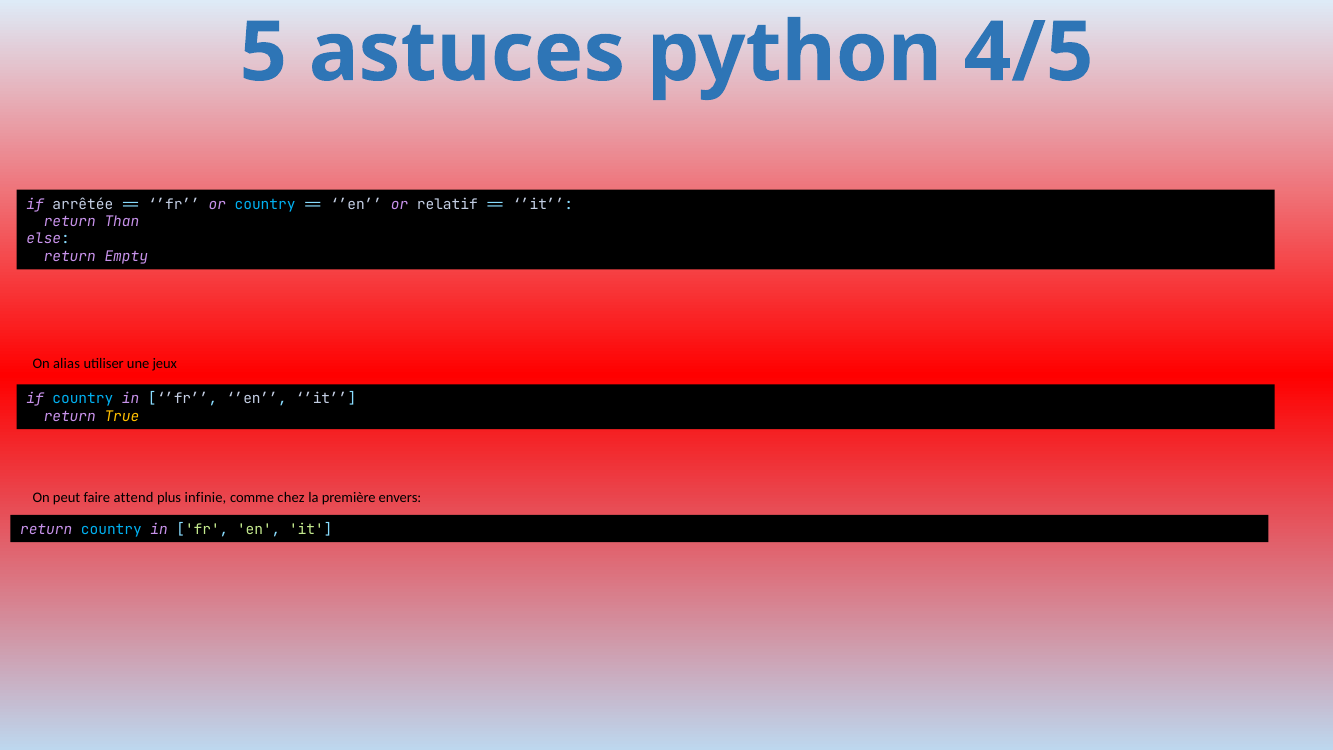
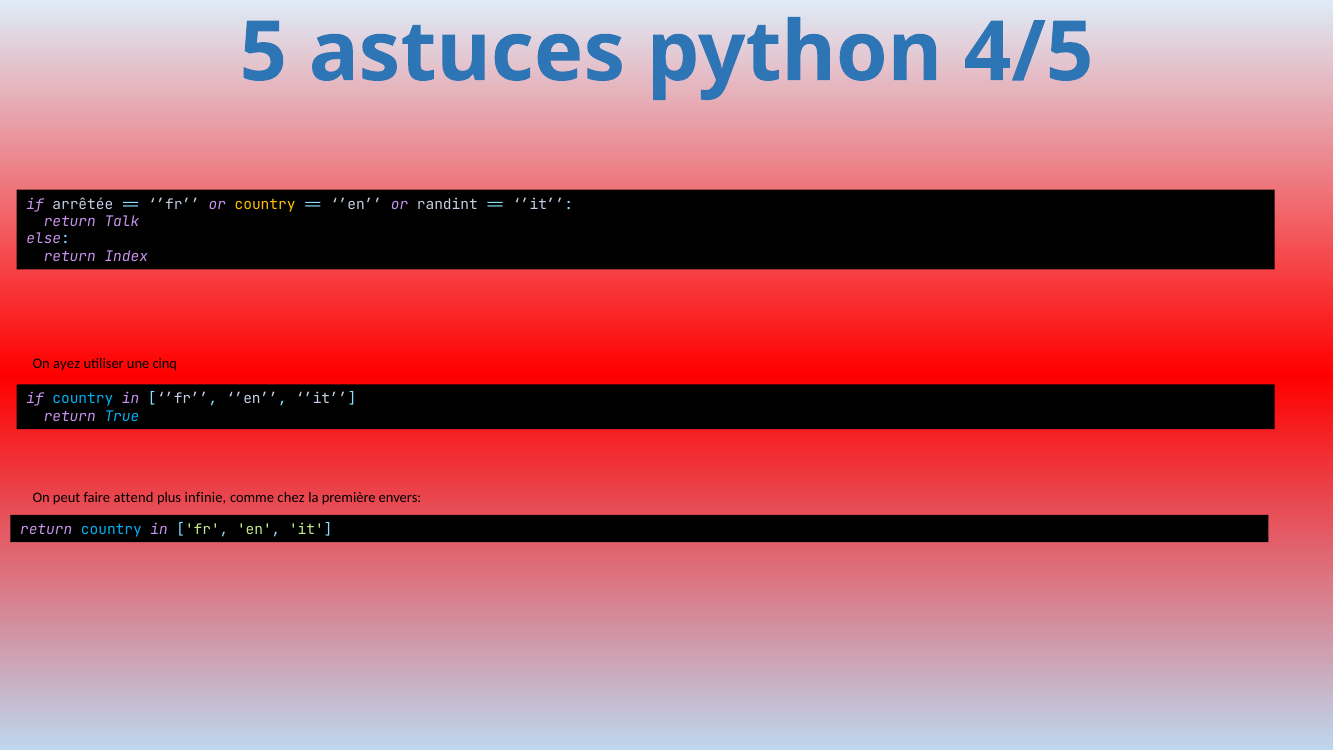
country colour: light blue -> yellow (265, 204)
relatif: relatif -> randint (447, 204)
Than: Than -> Talk (122, 222)
Empty: Empty -> Index (126, 257)
alias: alias -> ayez (67, 363)
jeux: jeux -> cinq (165, 363)
True colour: yellow -> light blue (122, 416)
